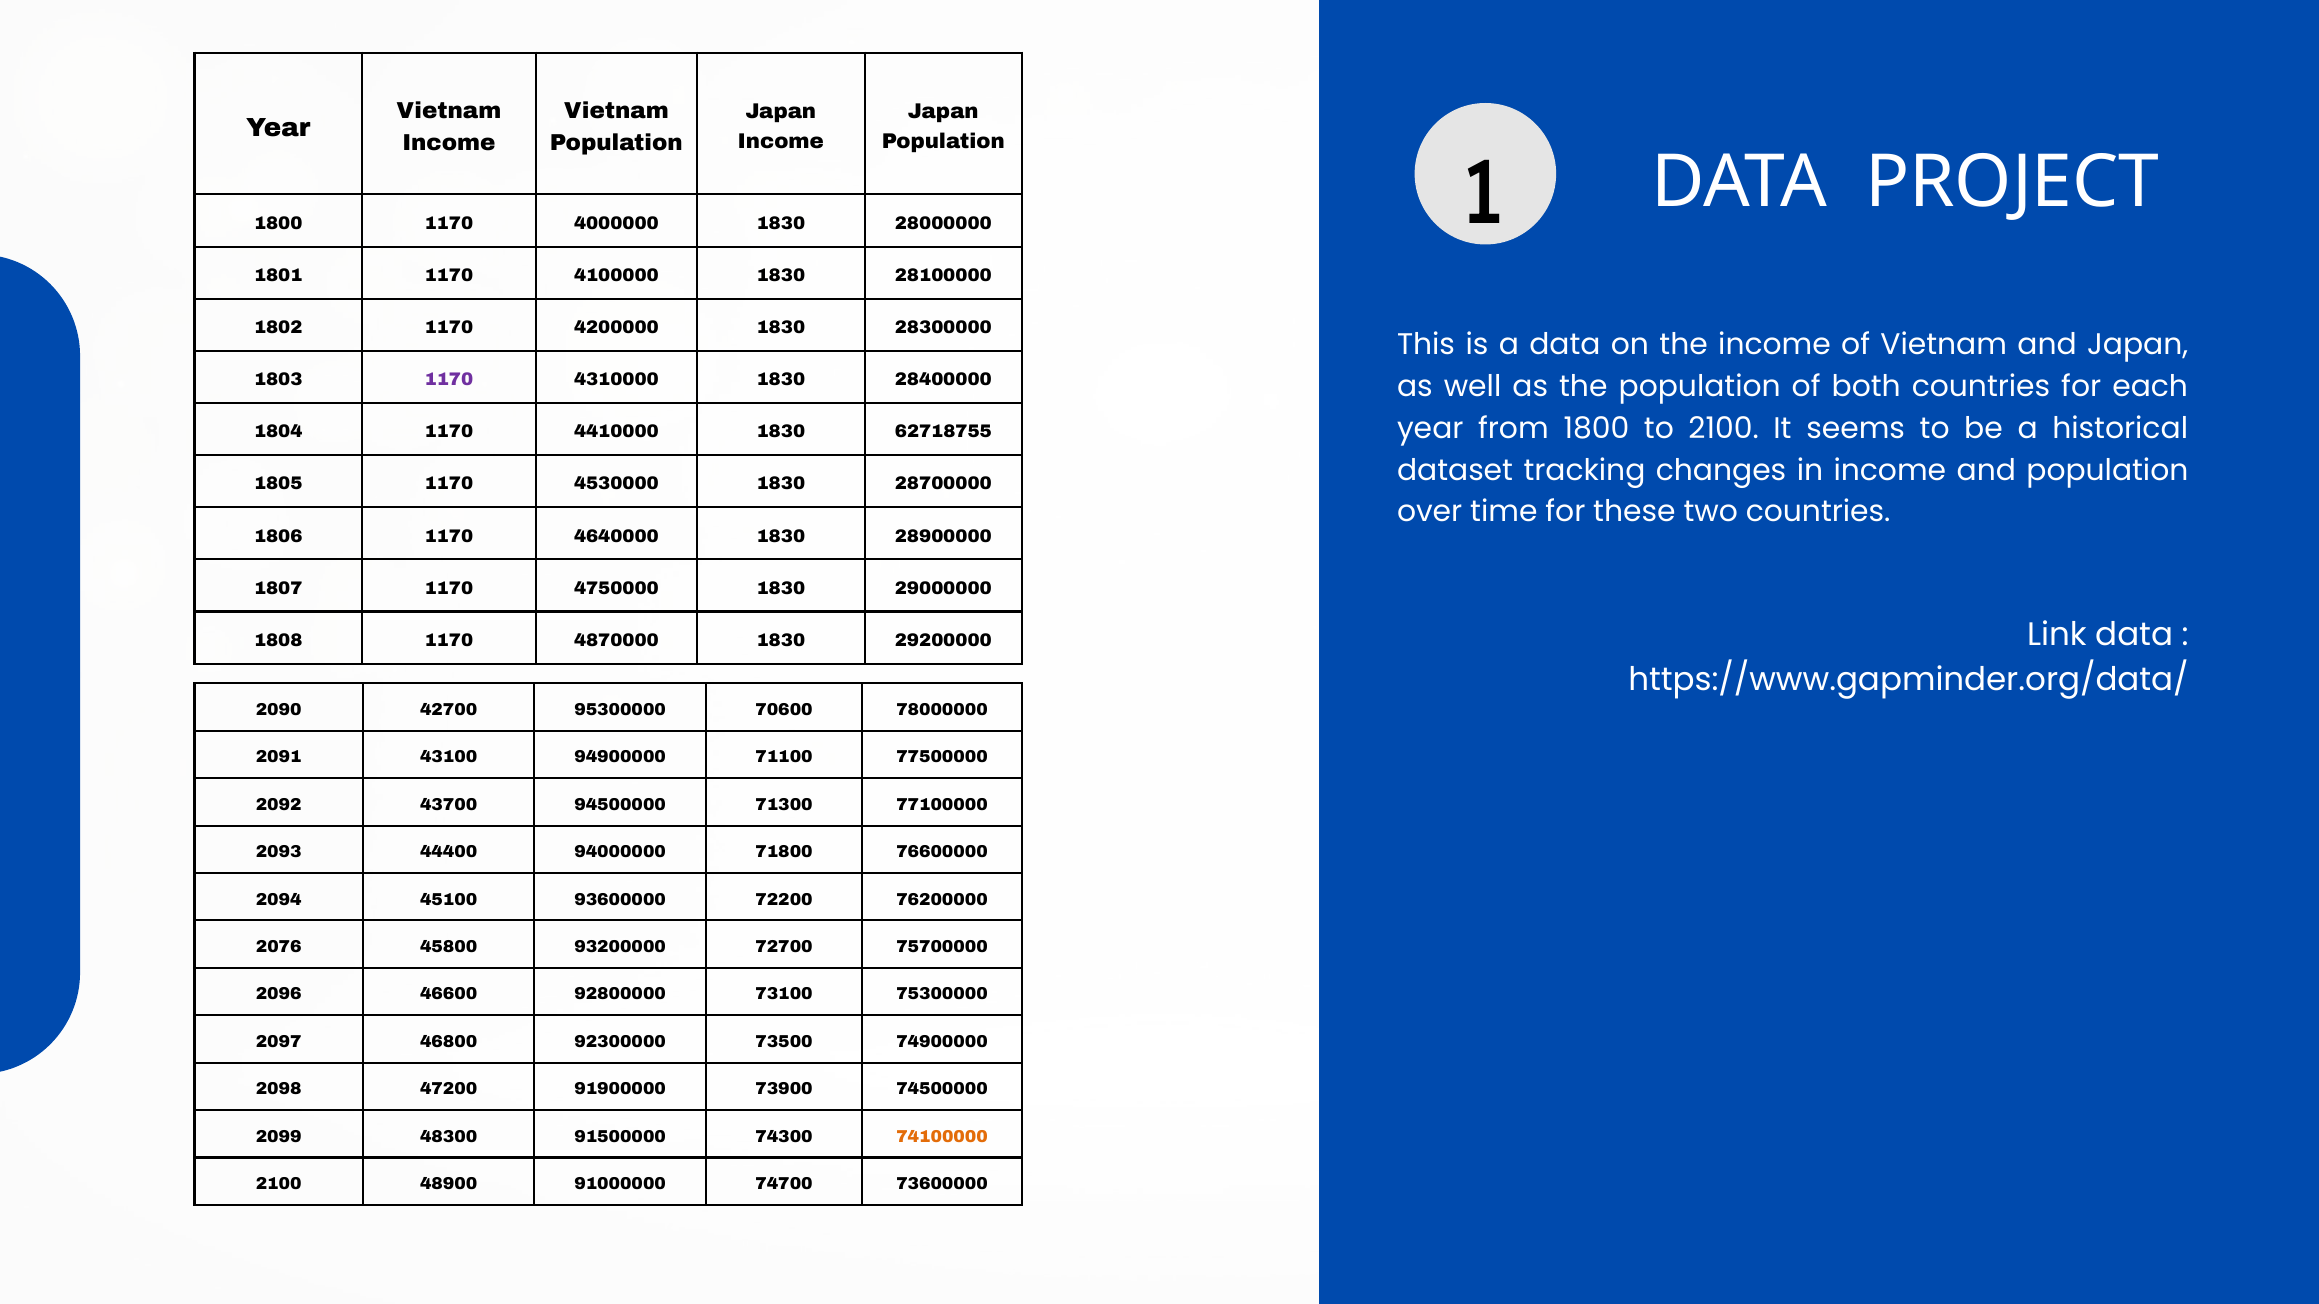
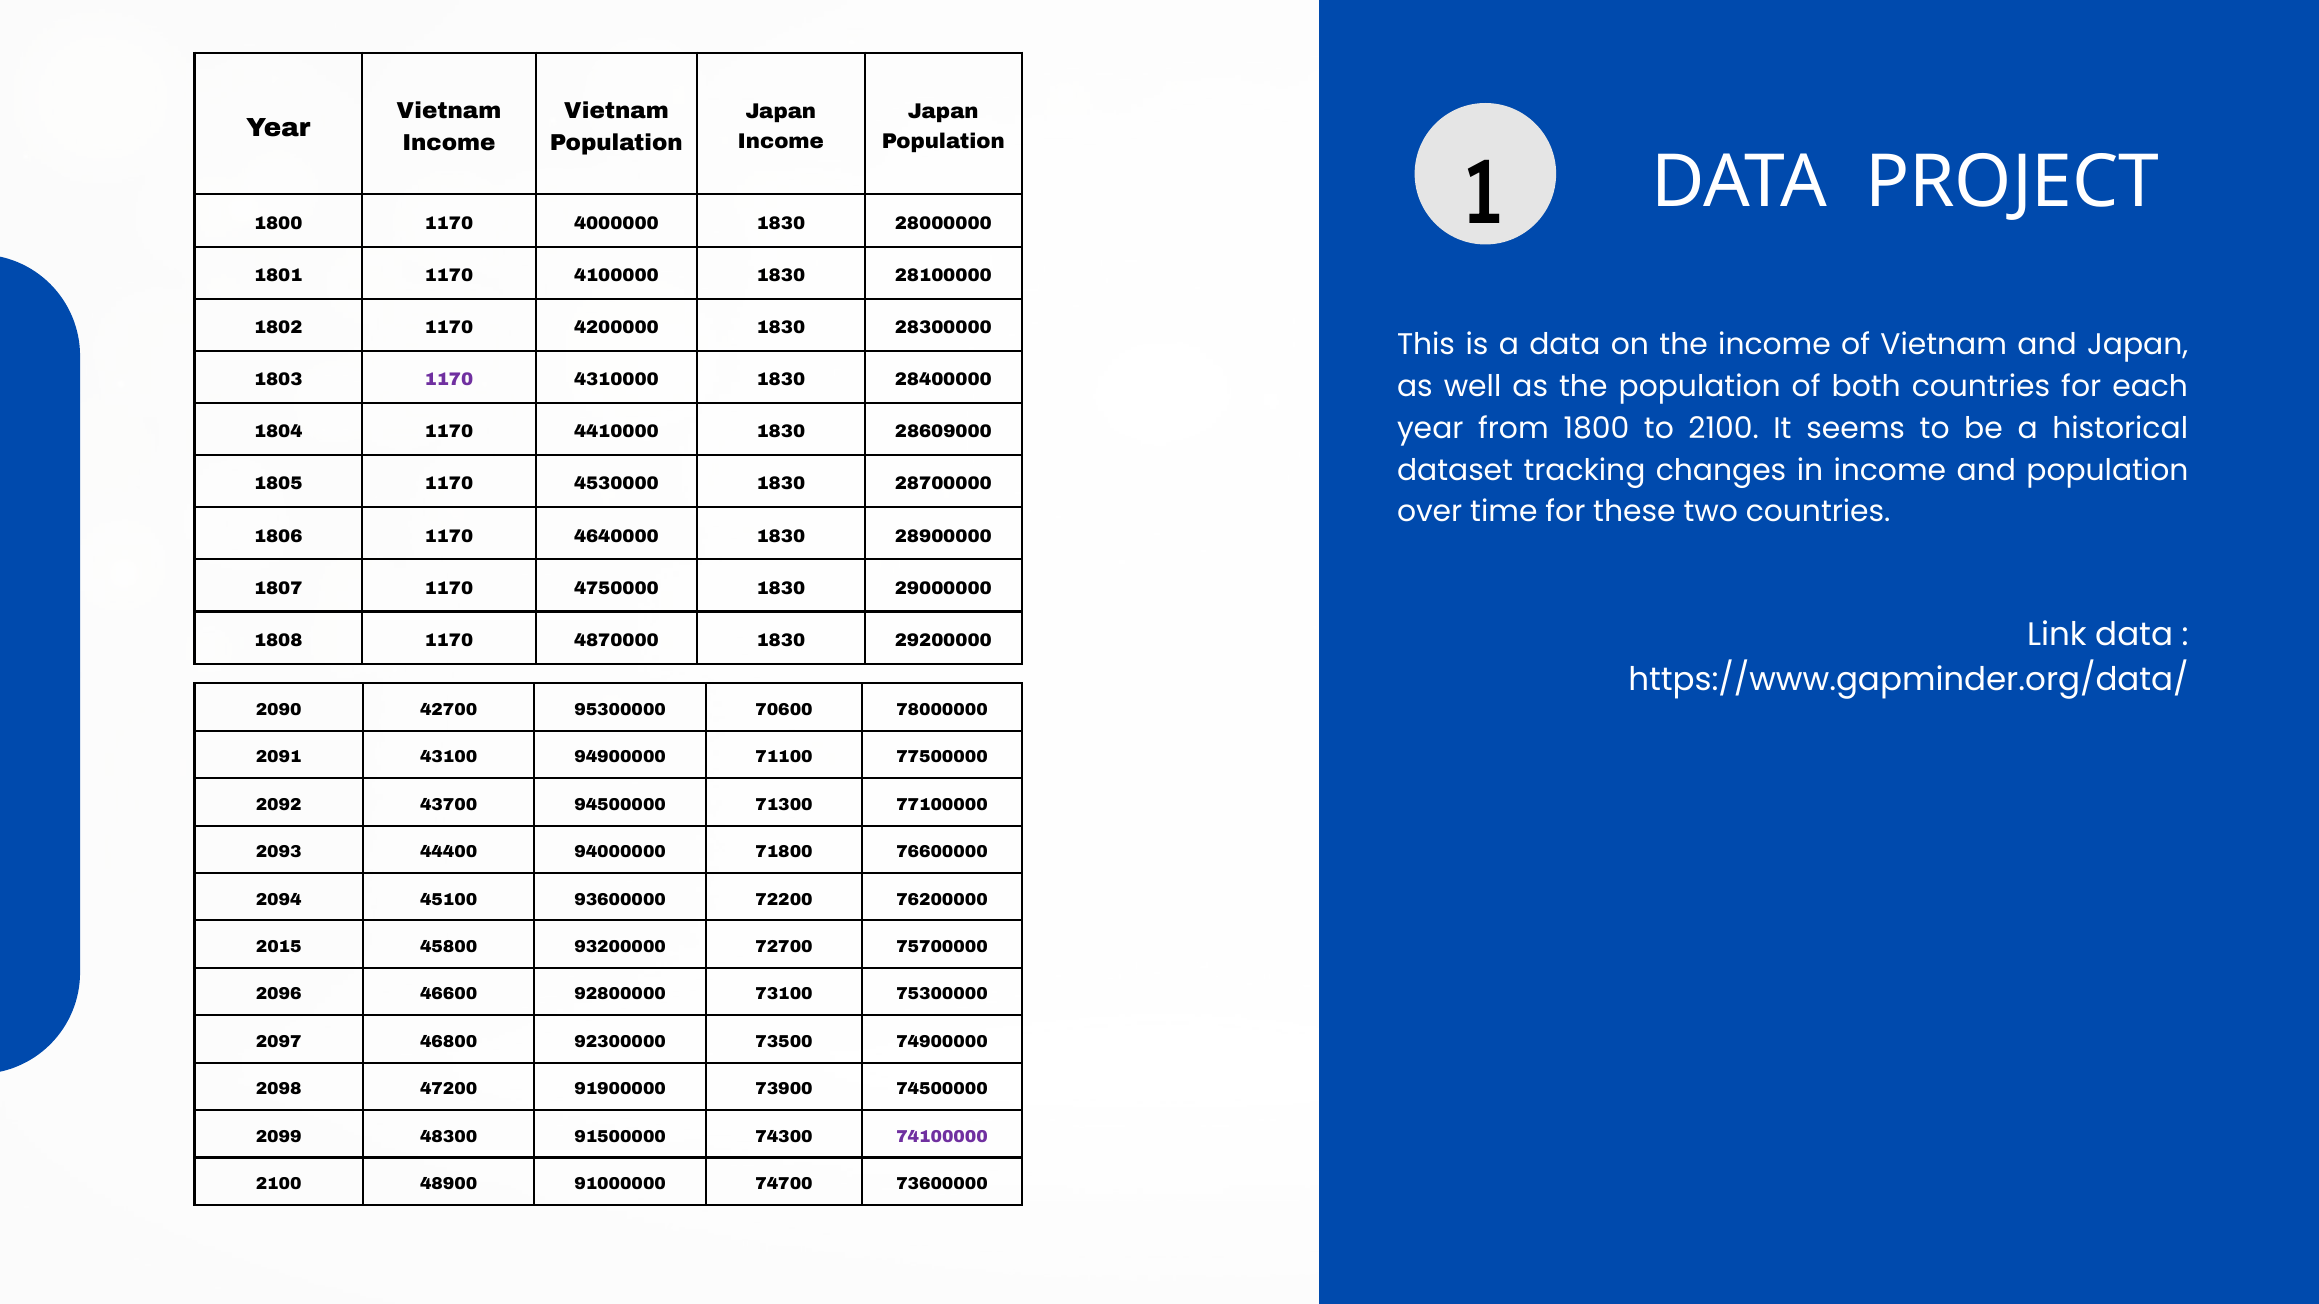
62718755: 62718755 -> 28609000 (943, 432)
2076: 2076 -> 2015 (279, 947)
74100000 colour: orange -> purple (942, 1137)
